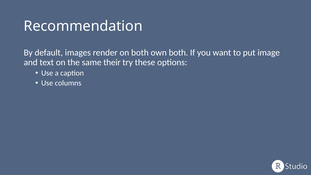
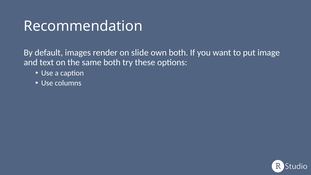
on both: both -> slide (140, 53)
same their: their -> both (112, 62)
